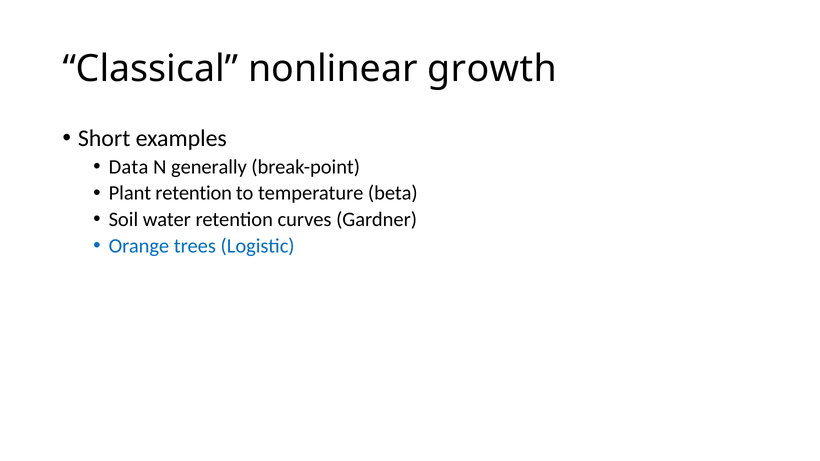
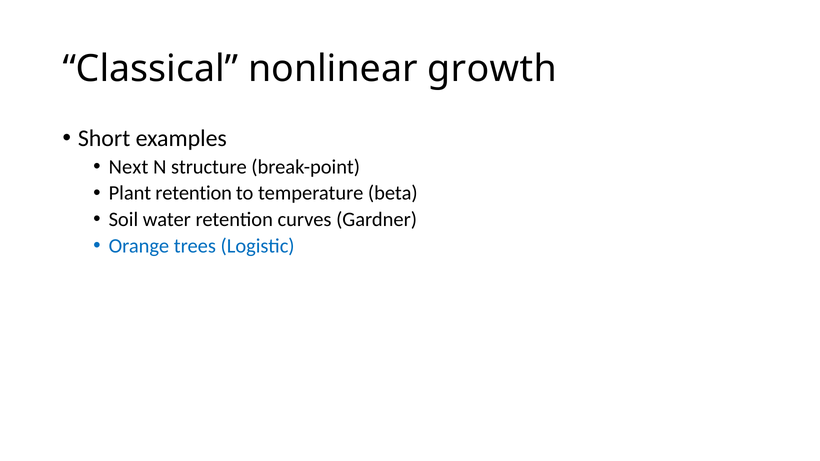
Data: Data -> Next (129, 167)
generally: generally -> structure (209, 167)
